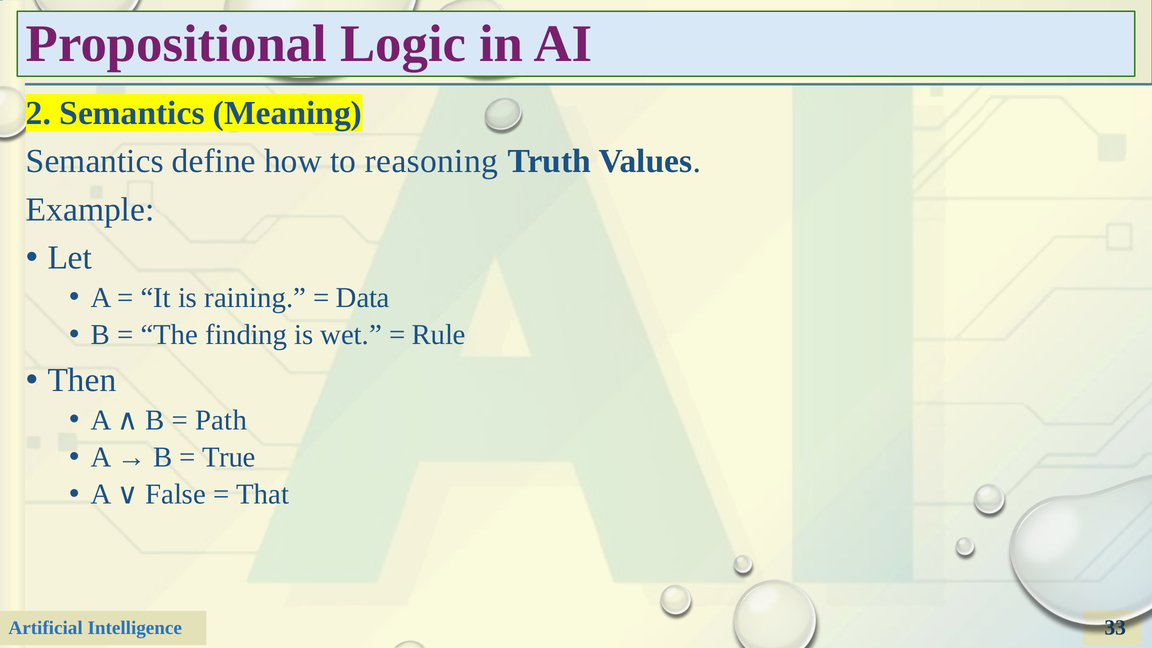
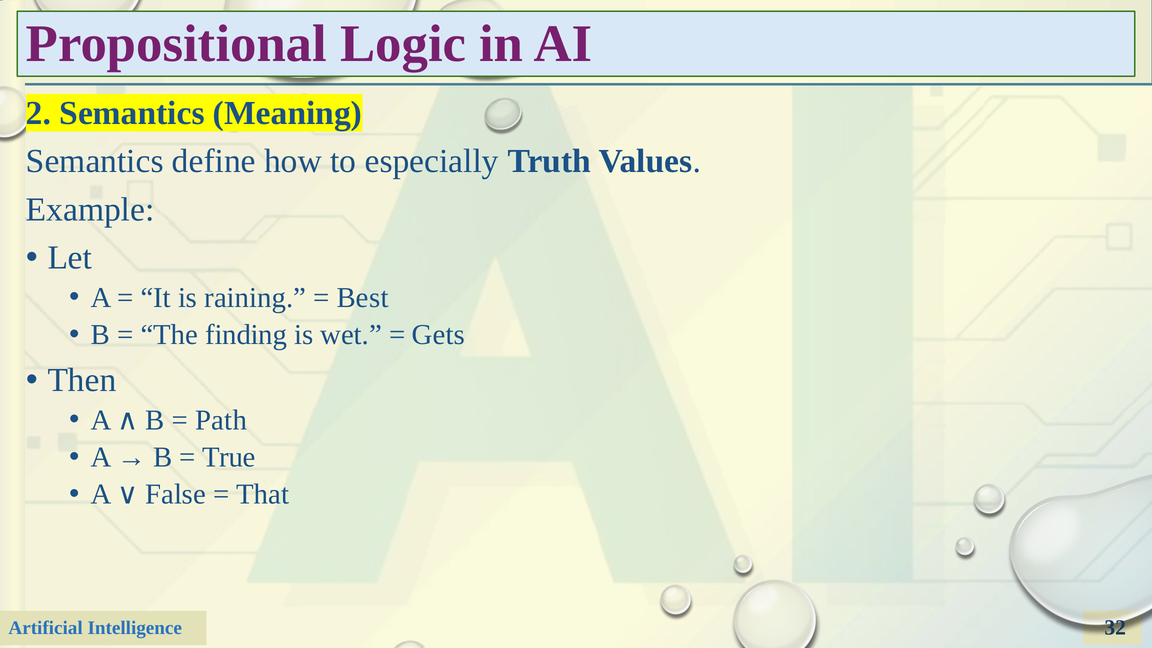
reasoning: reasoning -> especially (432, 161)
Data: Data -> Best (363, 298)
Rule: Rule -> Gets (439, 335)
33: 33 -> 32 (1115, 628)
